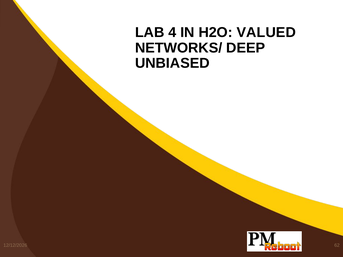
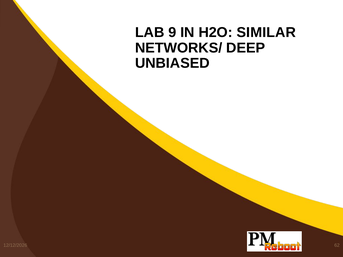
4: 4 -> 9 (172, 32)
VALUED: VALUED -> SIMILAR (266, 32)
